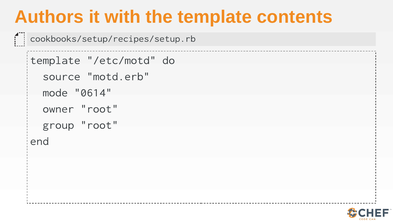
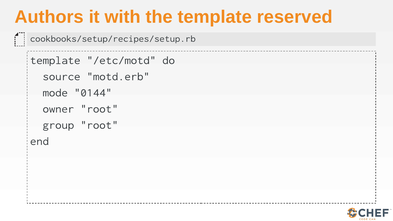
contents: contents -> reserved (295, 17)
0614: 0614 -> 0144 (93, 93)
